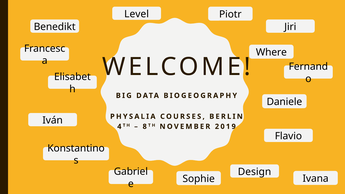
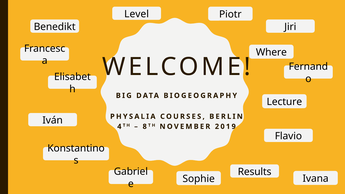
Daniele: Daniele -> Lecture (284, 102)
Design: Design -> Results (255, 172)
